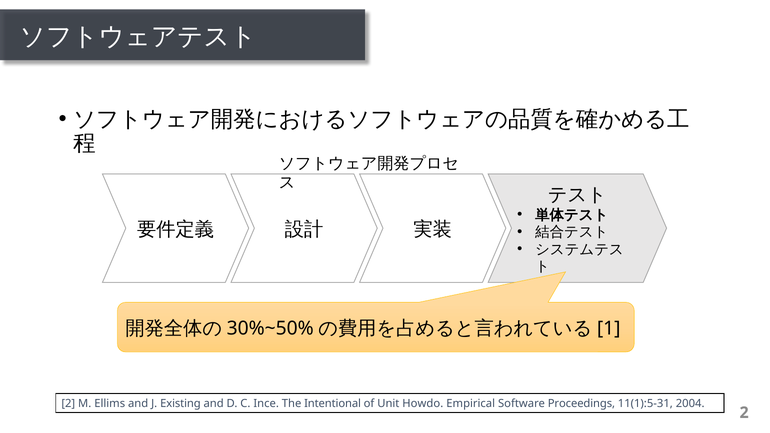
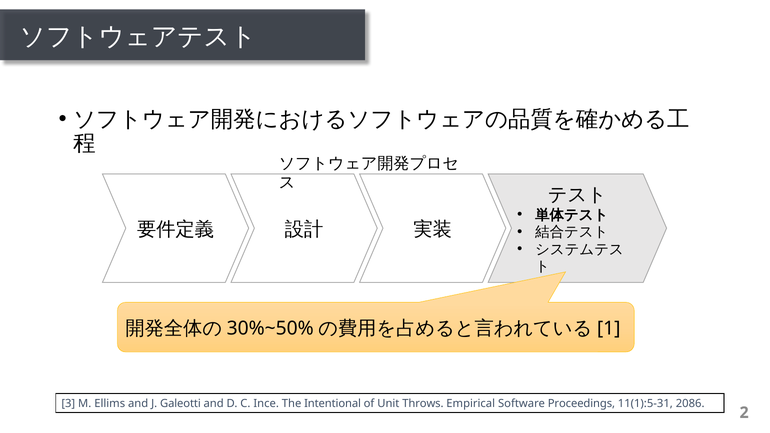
2: 2 -> 3 (68, 404)
Existing: Existing -> Galeotti (180, 404)
Howdo: Howdo -> Throws (423, 404)
2004: 2004 -> 2086 (690, 404)
